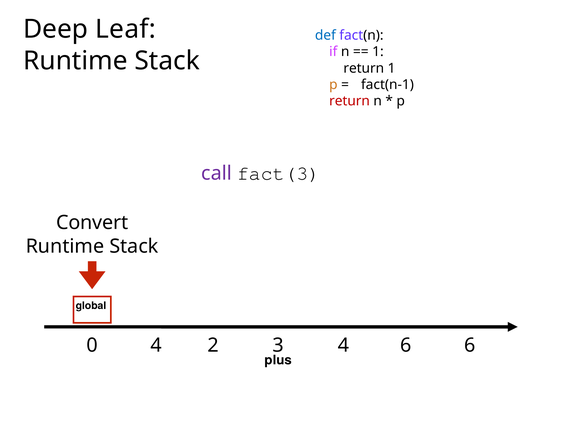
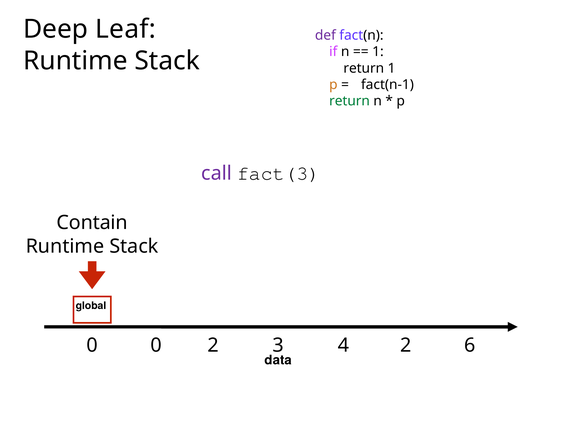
def colour: blue -> purple (325, 35)
return colour: red -> green (350, 101)
Convert: Convert -> Contain (92, 223)
0 4: 4 -> 0 (156, 346)
4 6: 6 -> 2 (406, 346)
plus: plus -> data (278, 361)
